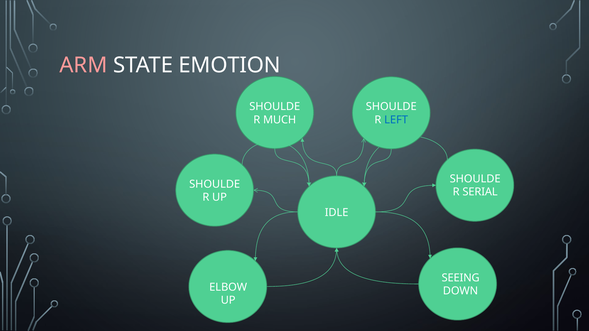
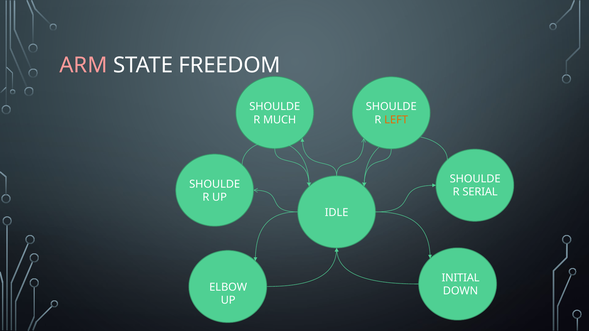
EMOTION: EMOTION -> FREEDOM (230, 65)
LEFT colour: blue -> orange (396, 120)
SEEING: SEEING -> INITIAL (461, 278)
